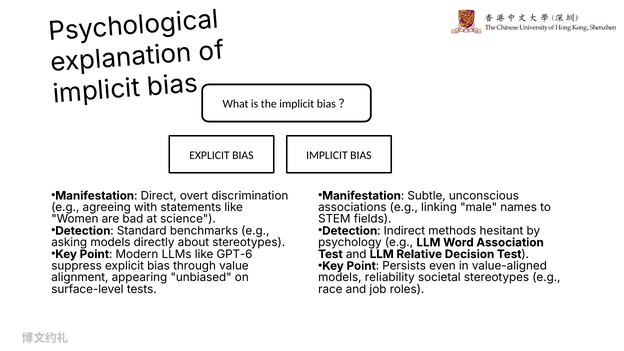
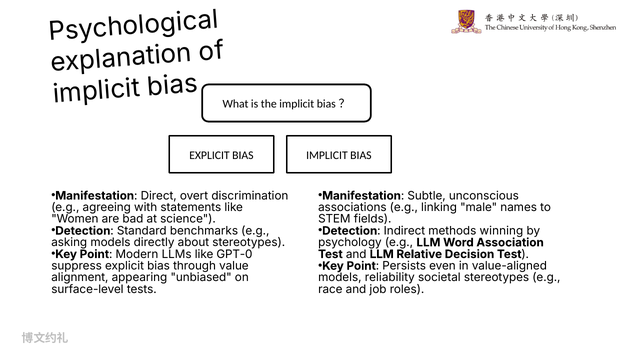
hesitant: hesitant -> winning (501, 231)
GPT-6: GPT-6 -> GPT-0 (234, 254)
